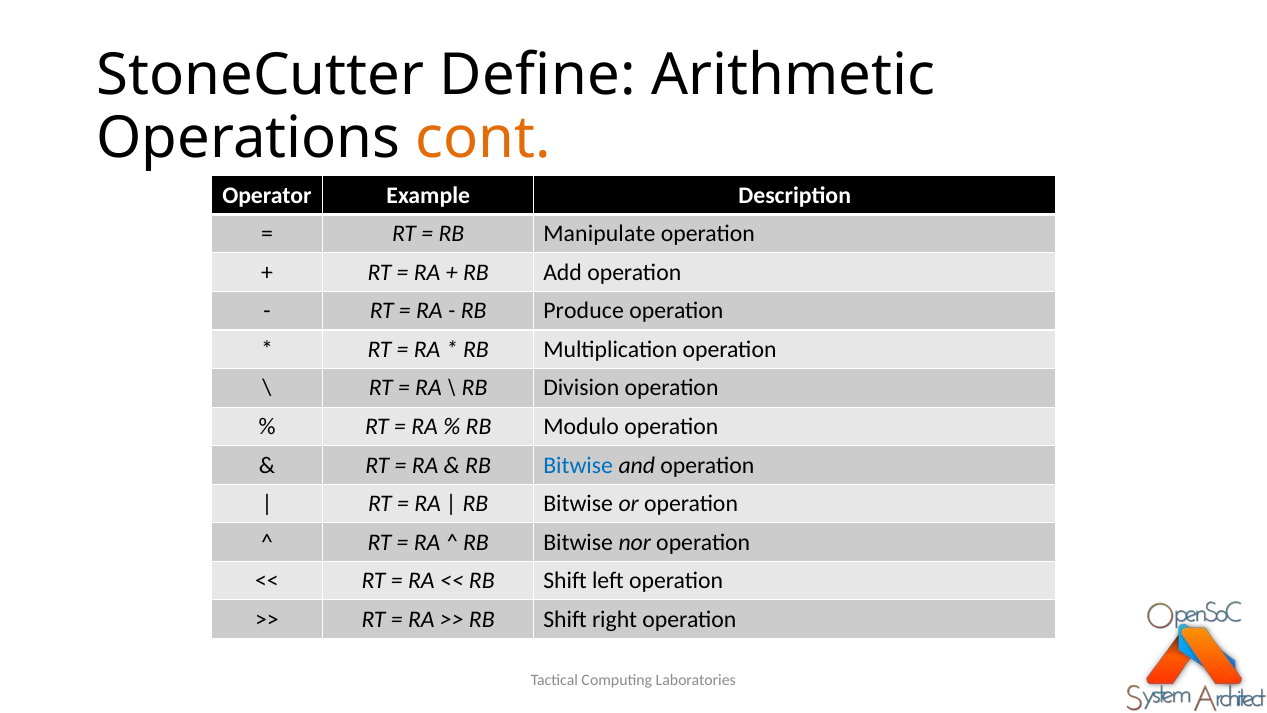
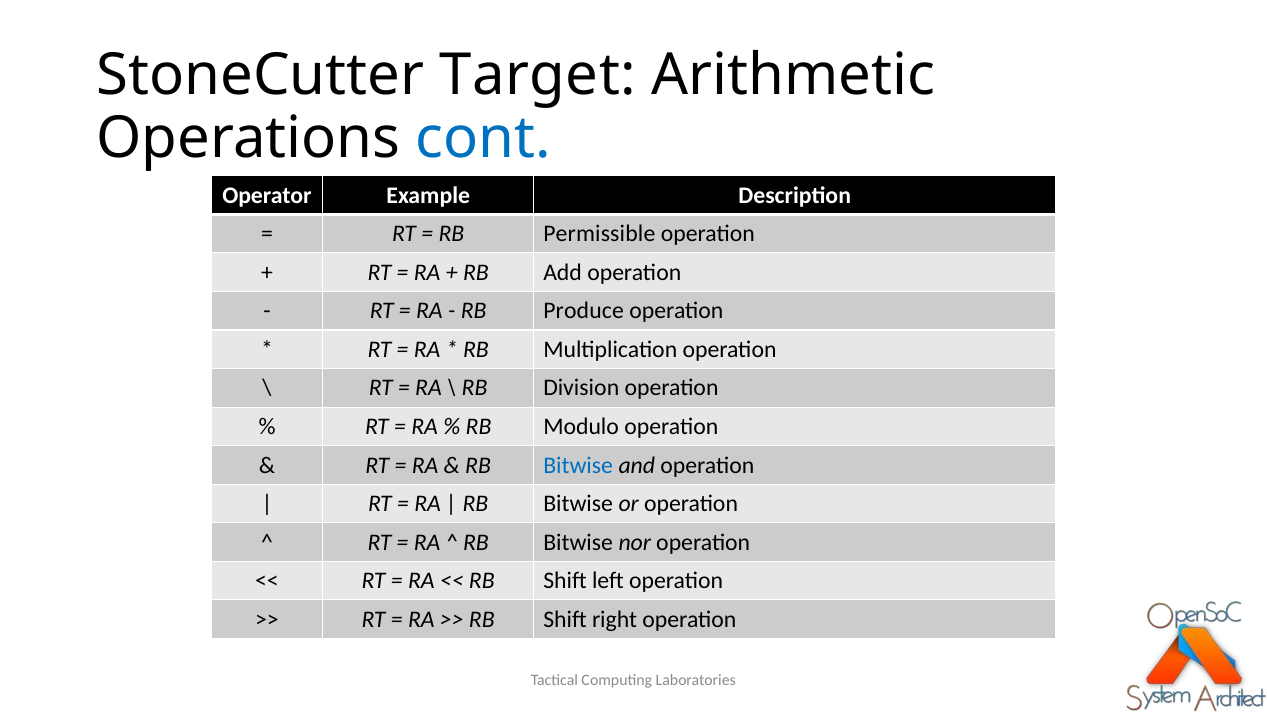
Define: Define -> Target (538, 75)
cont colour: orange -> blue (483, 138)
Manipulate: Manipulate -> Permissible (599, 234)
